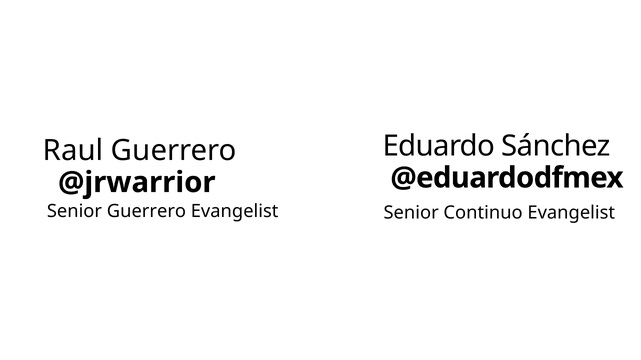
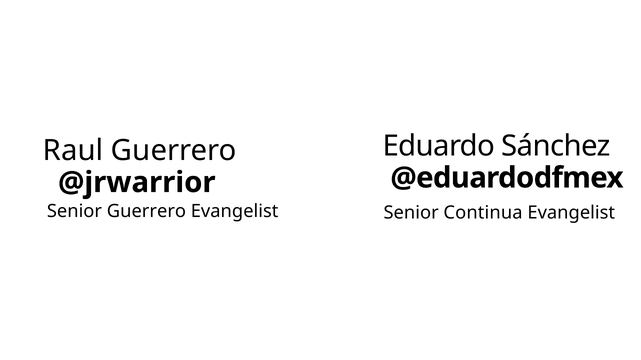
Continuo: Continuo -> Continua (483, 213)
